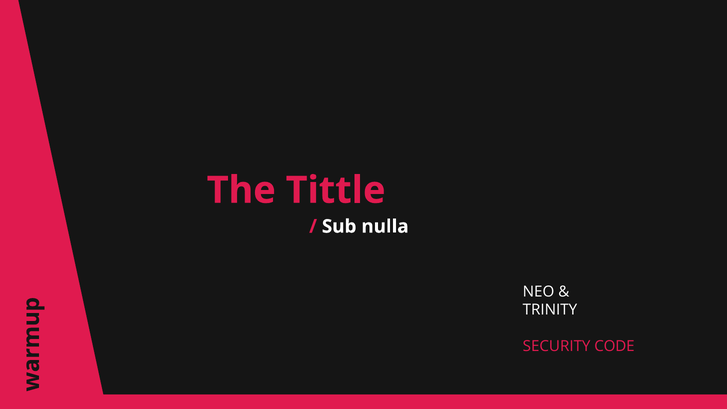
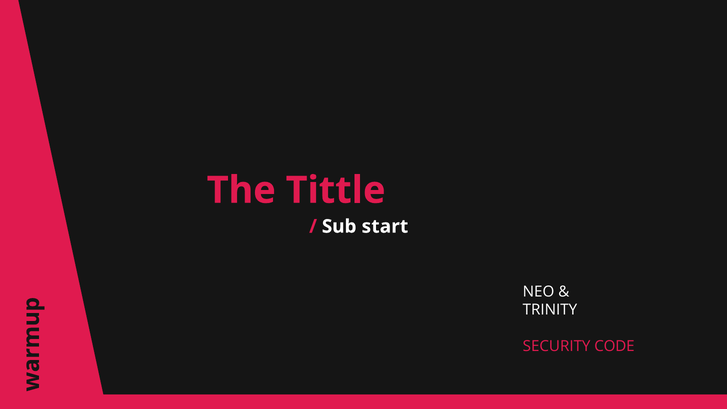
nulla: nulla -> start (385, 226)
